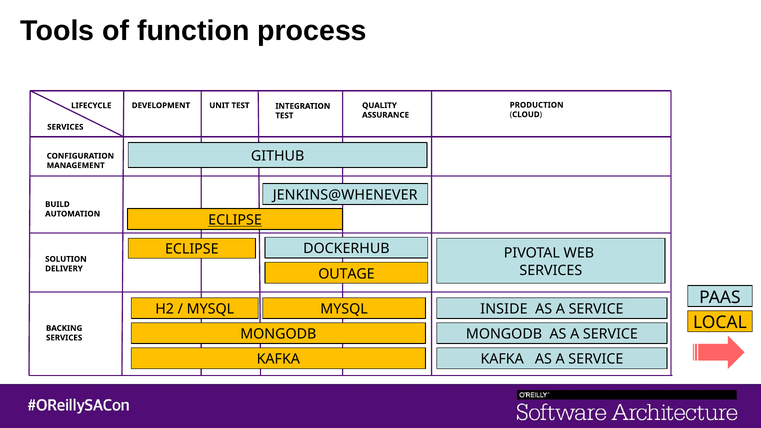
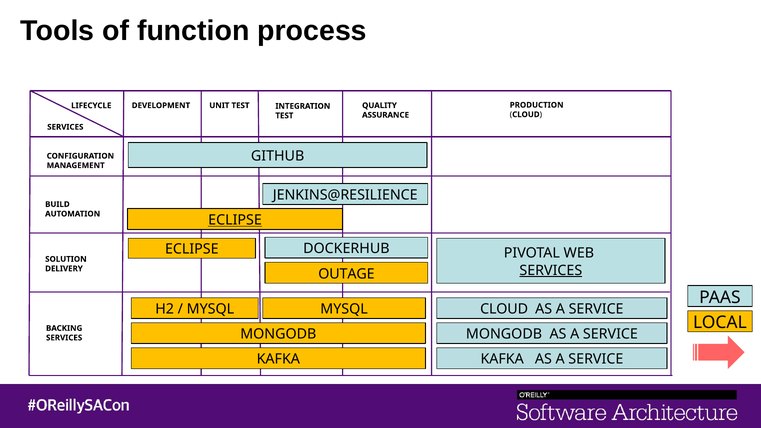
JENKINS@WHENEVER: JENKINS@WHENEVER -> JENKINS@RESILIENCE (345, 195)
SERVICES underline: none -> present (551, 270)
INSIDE: INSIDE -> CLOUD (504, 309)
